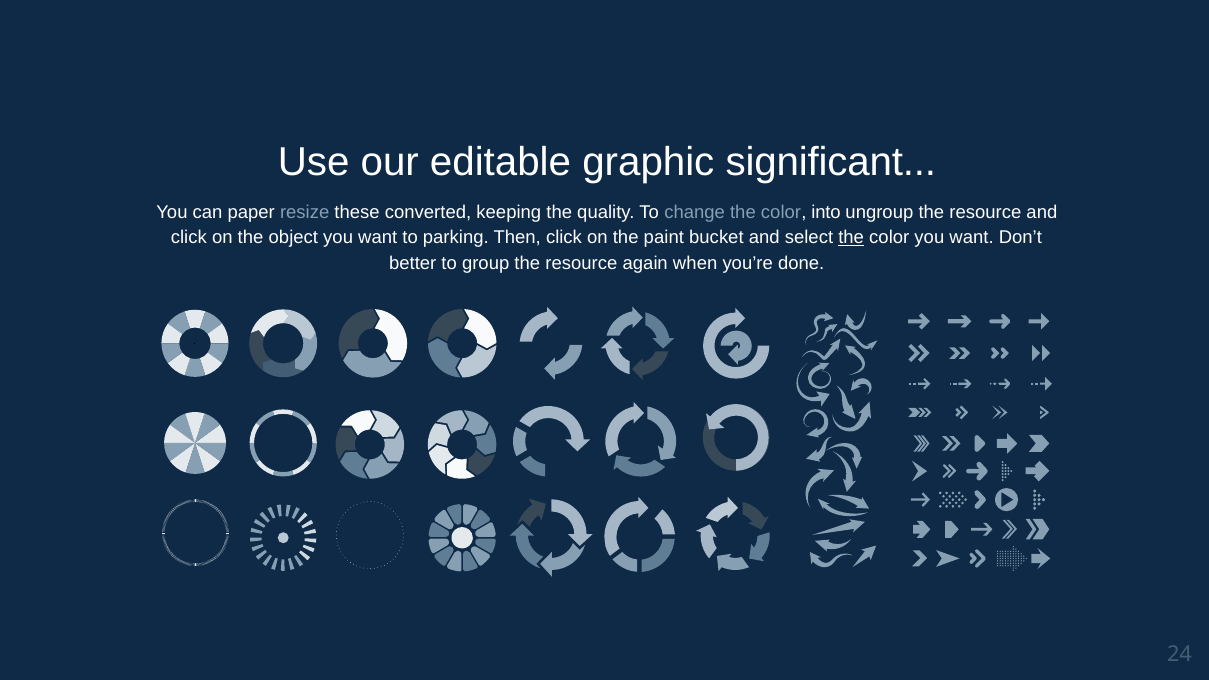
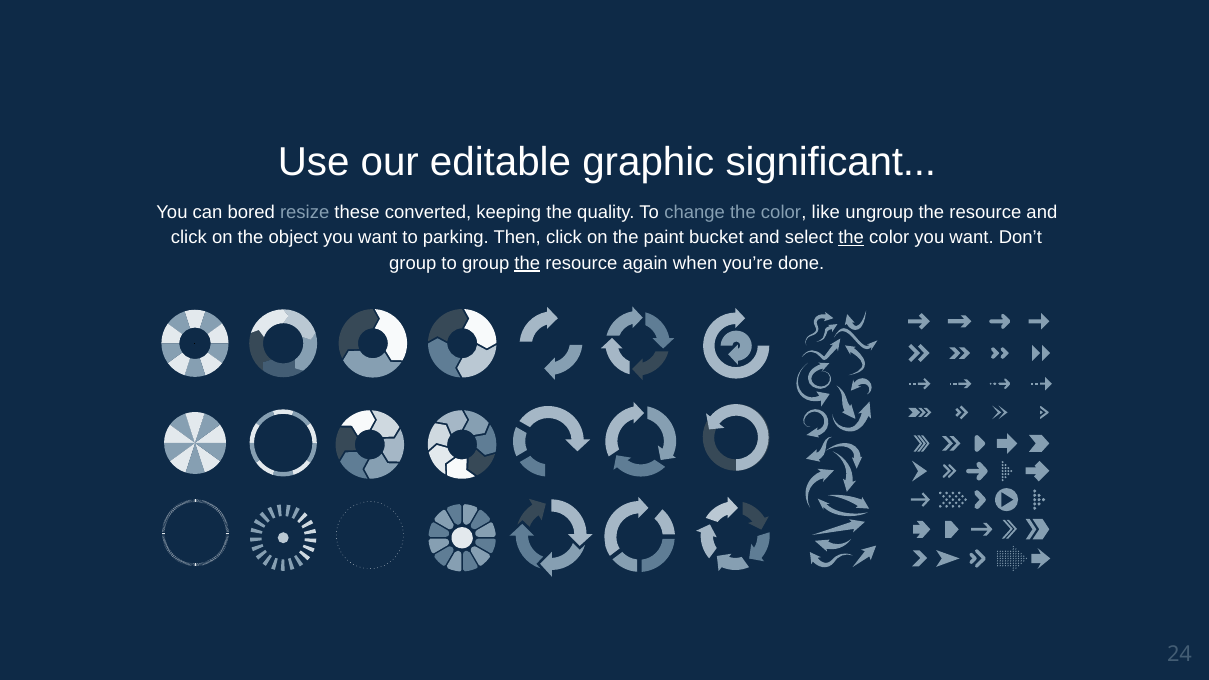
paper: paper -> bored (251, 212)
into: into -> like (826, 212)
better: better -> group (413, 263)
the underline: none -> present (527, 263)
